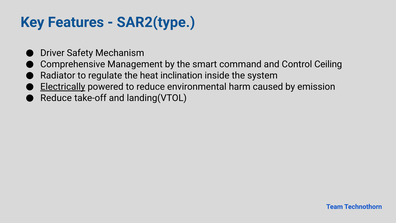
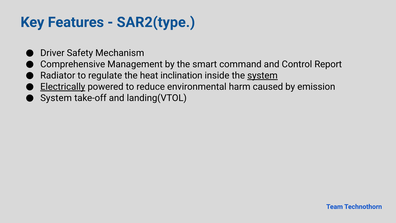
Ceiling: Ceiling -> Report (328, 64)
system underline: none -> present (262, 76)
Reduce: Reduce -> System (56, 98)
